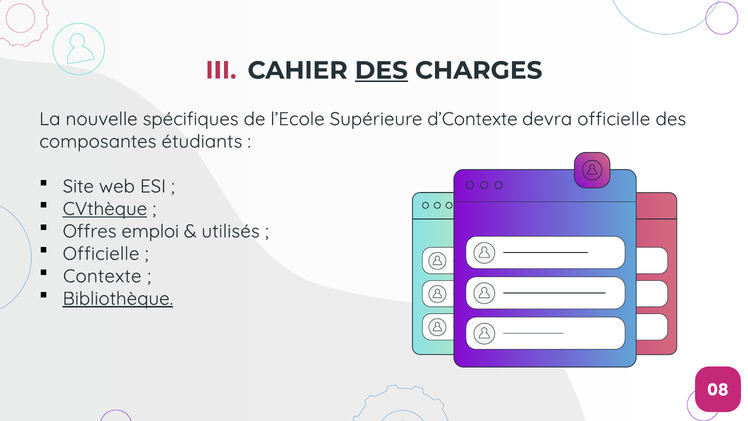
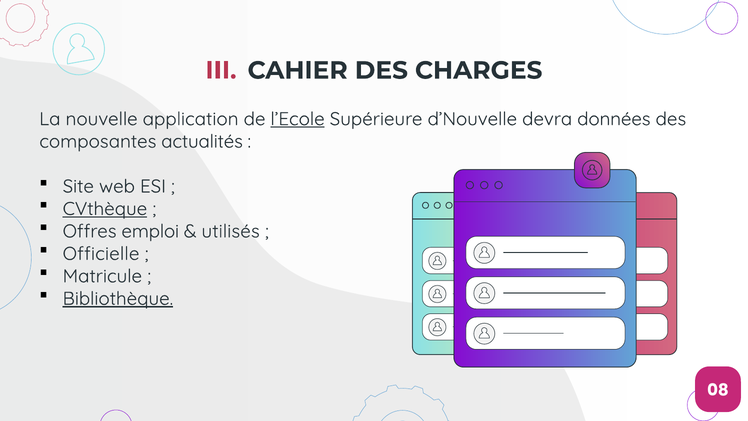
DES underline: present -> none (381, 70)
spécifiques: spécifiques -> application (191, 119)
l’Ecole underline: none -> present (298, 119)
d’Contexte: d’Contexte -> d’Nouvelle (472, 119)
devra officielle: officielle -> données (614, 119)
étudiants: étudiants -> actualités (202, 141)
Contexte: Contexte -> Matricule (102, 276)
